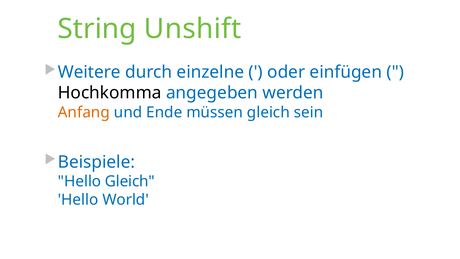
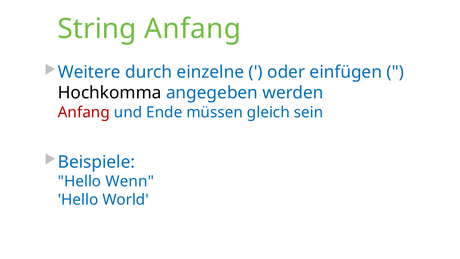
String Unshift: Unshift -> Anfang (193, 29)
Anfang colour: orange -> red (84, 112)
Hello Gleich: Gleich -> Wenn (130, 181)
